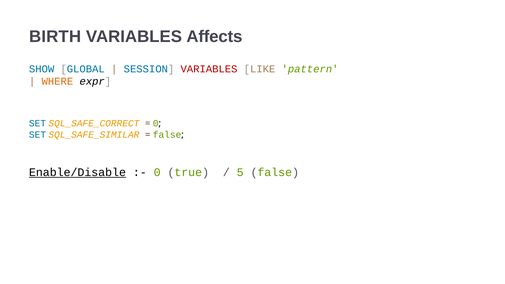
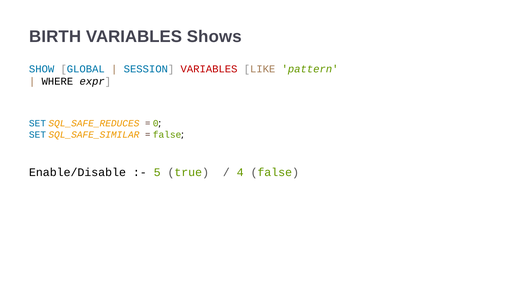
Affects: Affects -> Shows (214, 37)
WHERE colour: orange -> black (57, 82)
SQL_SAFE_CORRECT: SQL_SAFE_CORRECT -> SQL_SAFE_REDUCES (94, 123)
Enable/Disable underline: present -> none (77, 172)
0: 0 -> 5 (157, 172)
5: 5 -> 4 (240, 172)
